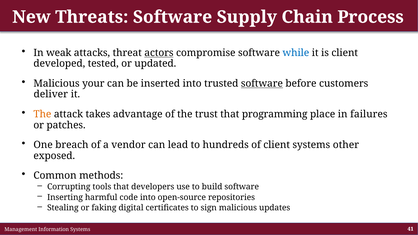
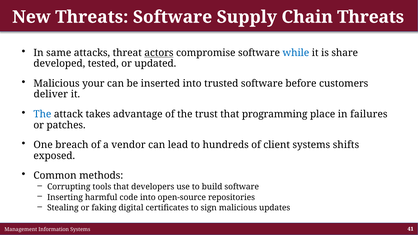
Chain Process: Process -> Threats (371, 17)
weak: weak -> same (59, 53)
is client: client -> share (345, 53)
software underline: present -> none (262, 84)
The colour: orange -> blue (42, 114)
other: other -> shifts (346, 145)
